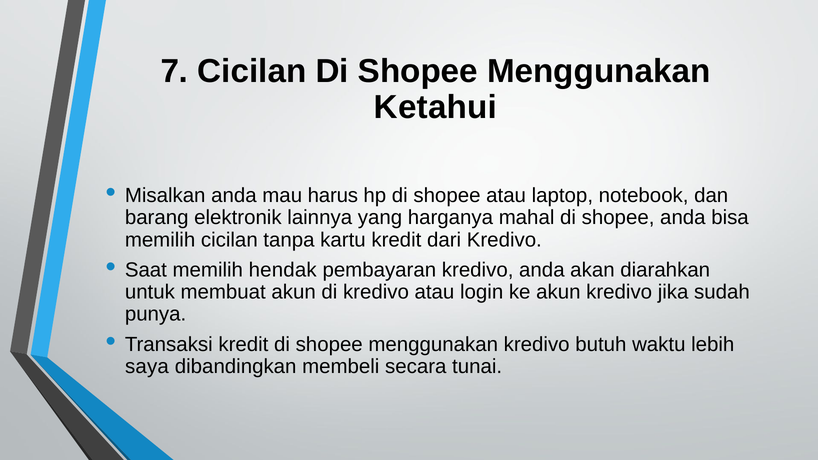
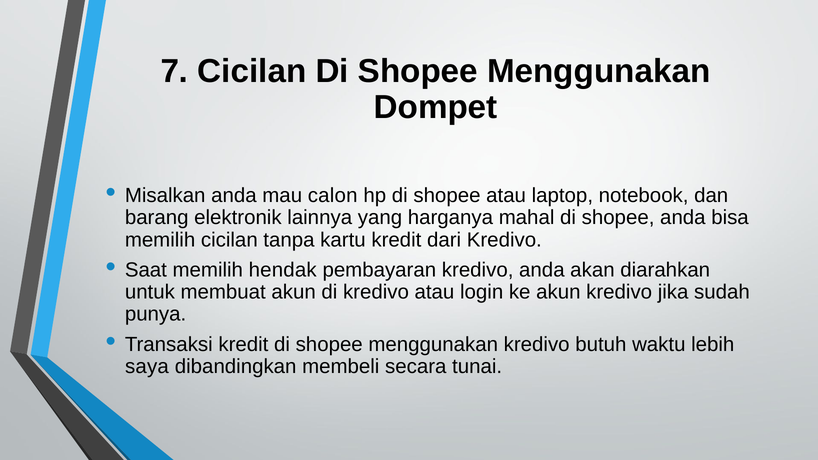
Ketahui: Ketahui -> Dompet (436, 107)
harus: harus -> calon (333, 196)
